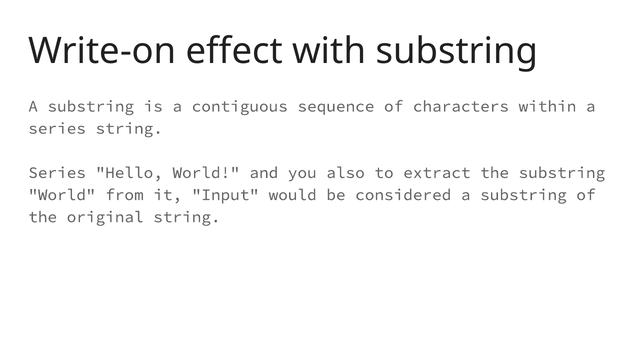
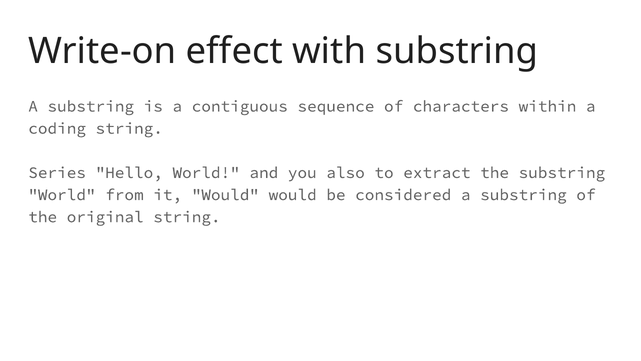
series: series -> coding (57, 128)
it Input: Input -> Would (225, 195)
